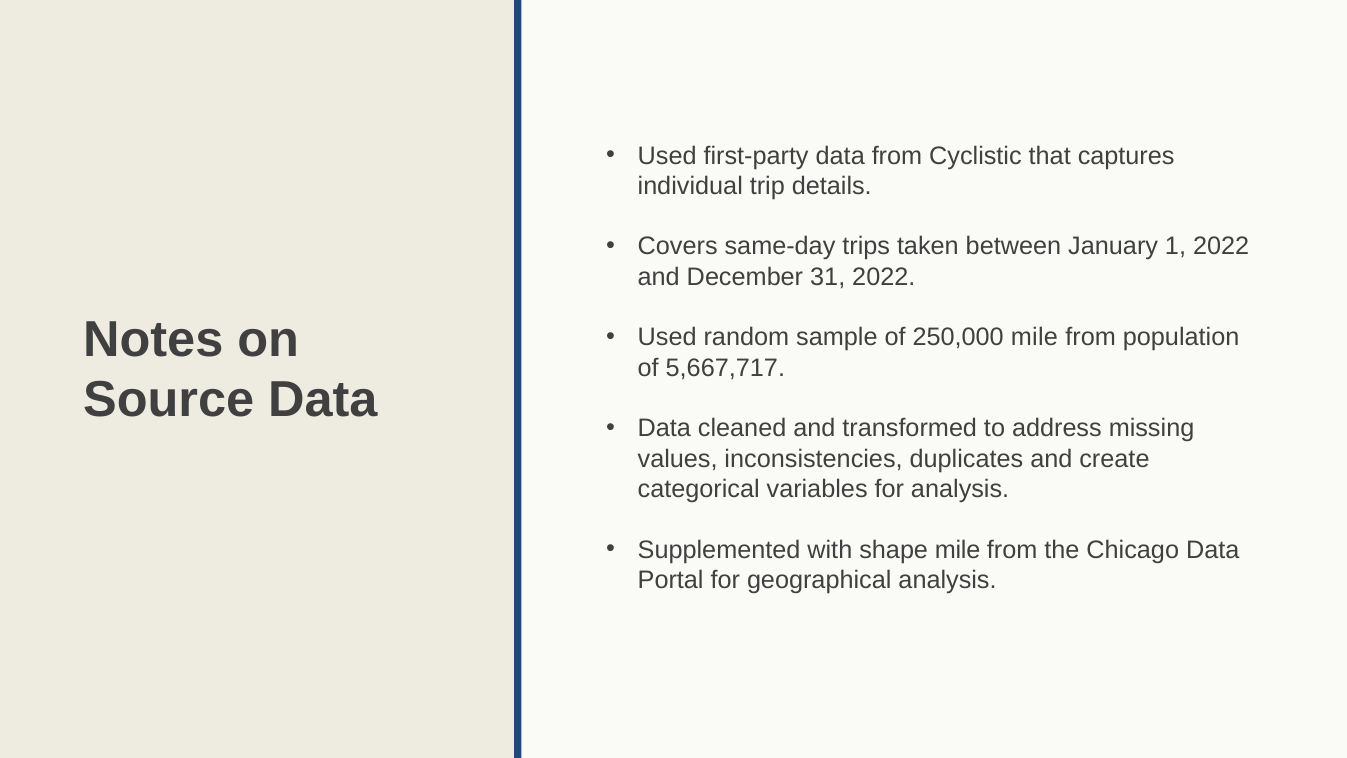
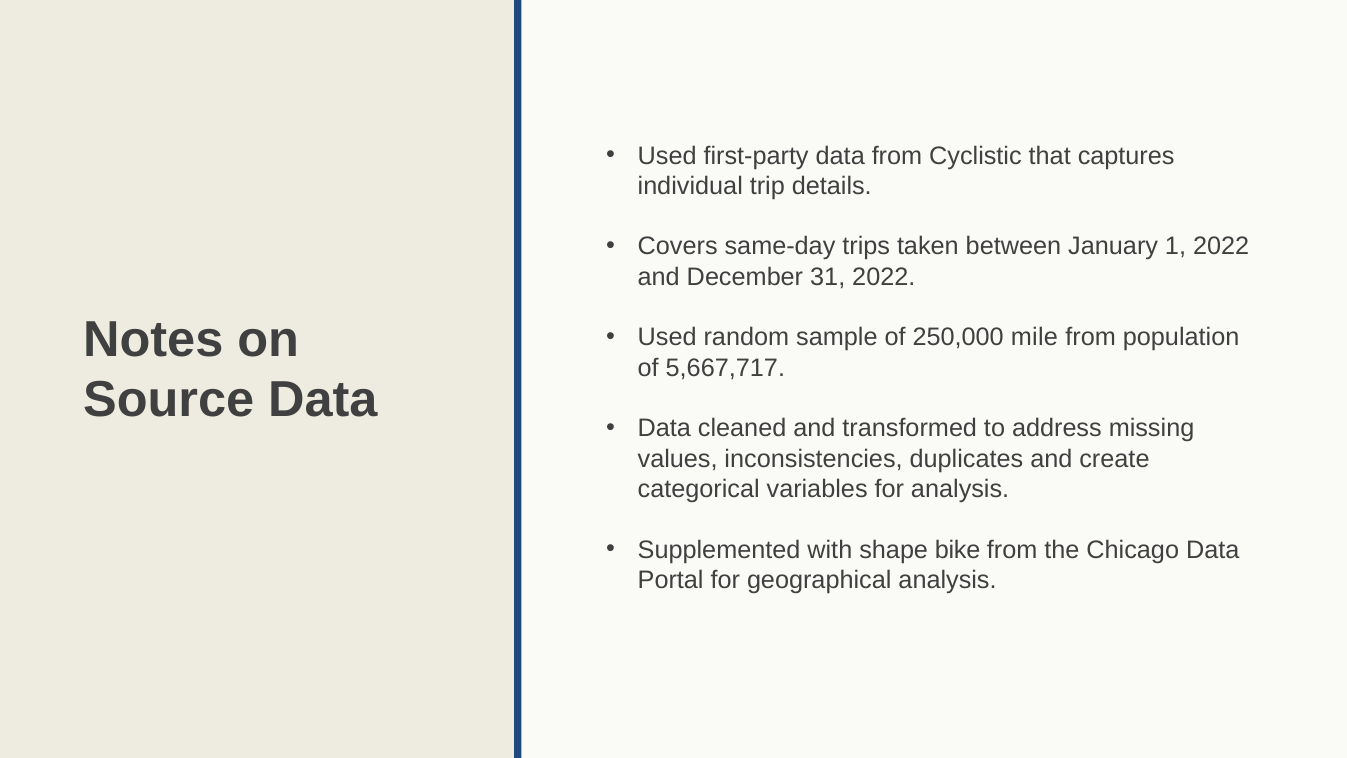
shape mile: mile -> bike (958, 550)
